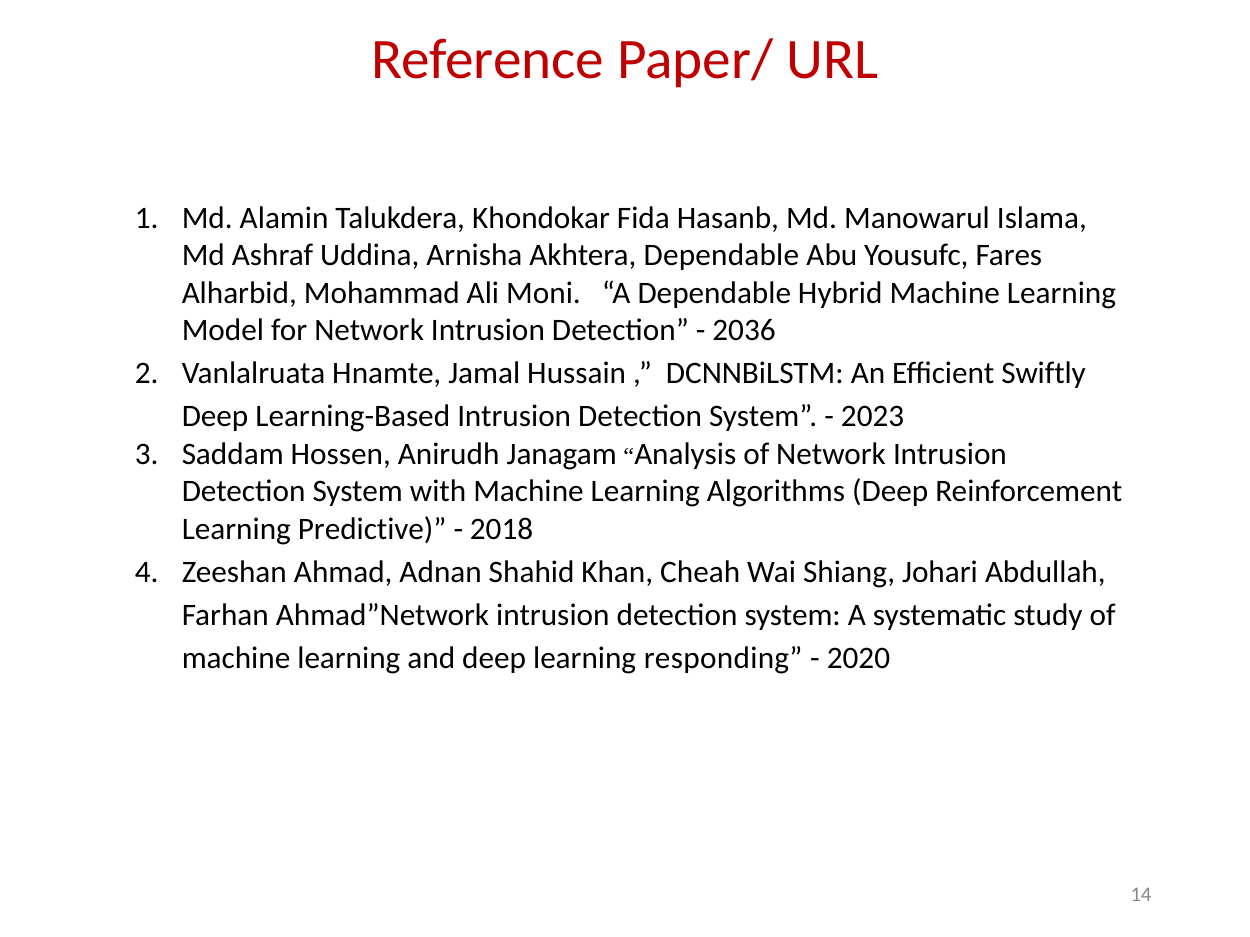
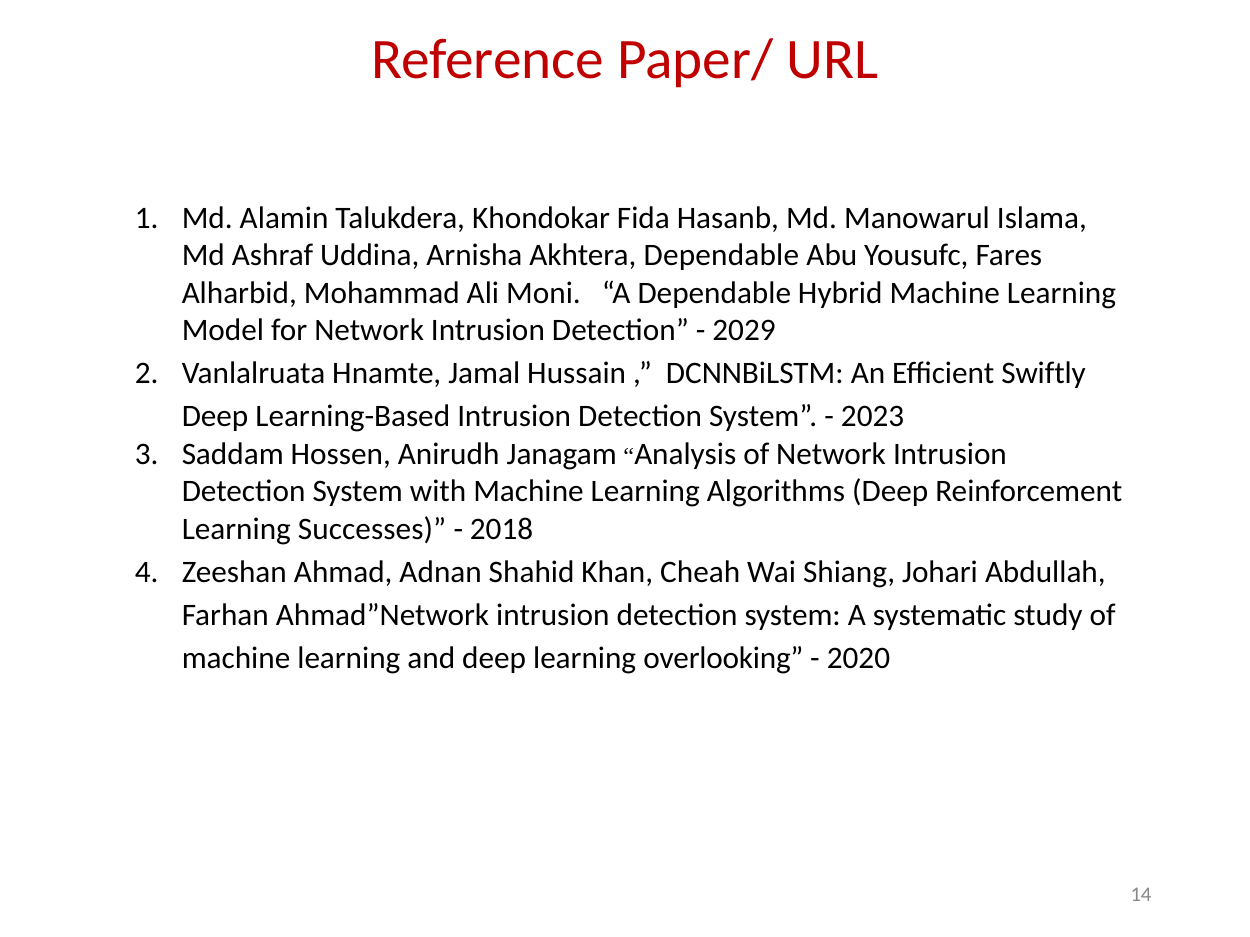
2036: 2036 -> 2029 (744, 330)
Predictive: Predictive -> Successes (372, 529)
responding: responding -> overlooking (723, 658)
